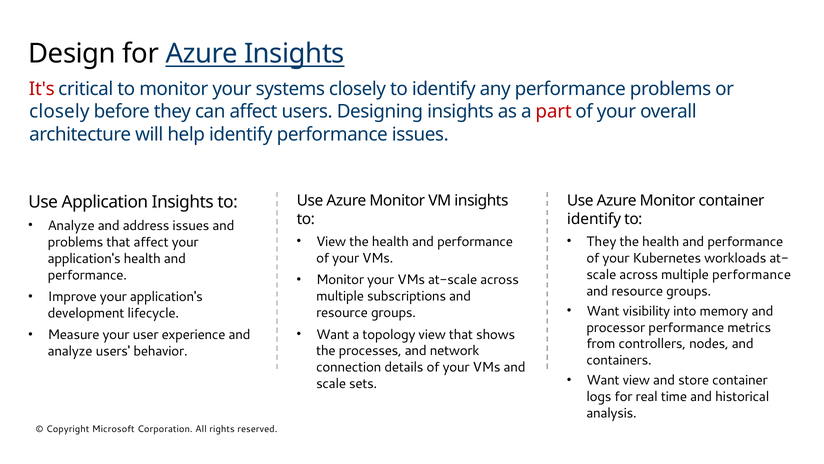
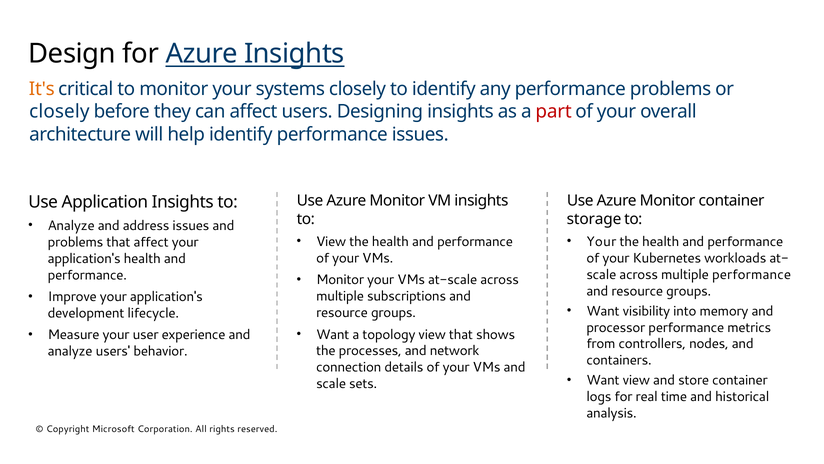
It's colour: red -> orange (42, 89)
identify: identify -> storage (594, 219)
They: They -> Your (601, 241)
